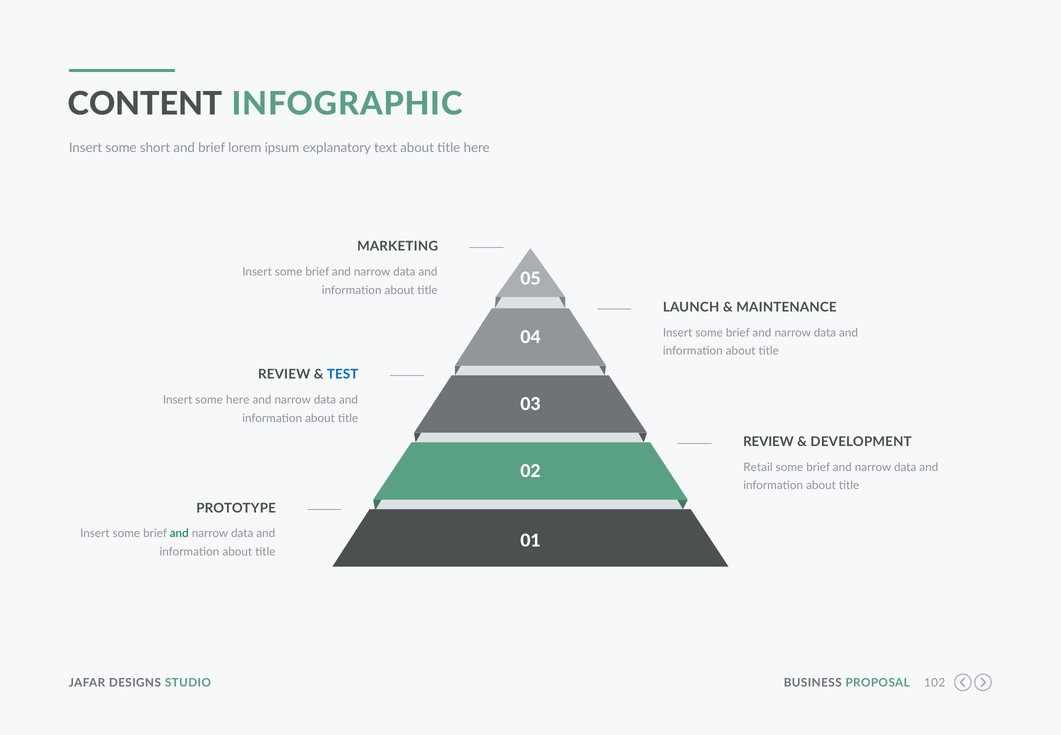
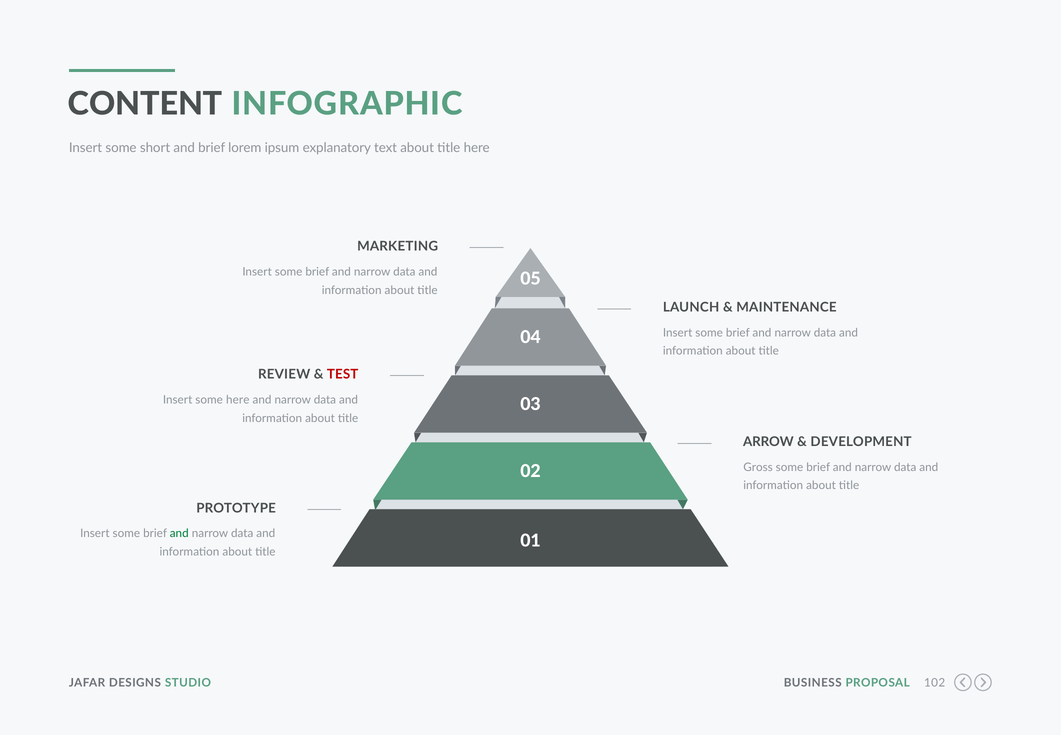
TEST colour: blue -> red (343, 374)
REVIEW: REVIEW -> ARROW (768, 442)
Retail: Retail -> Gross (758, 467)
